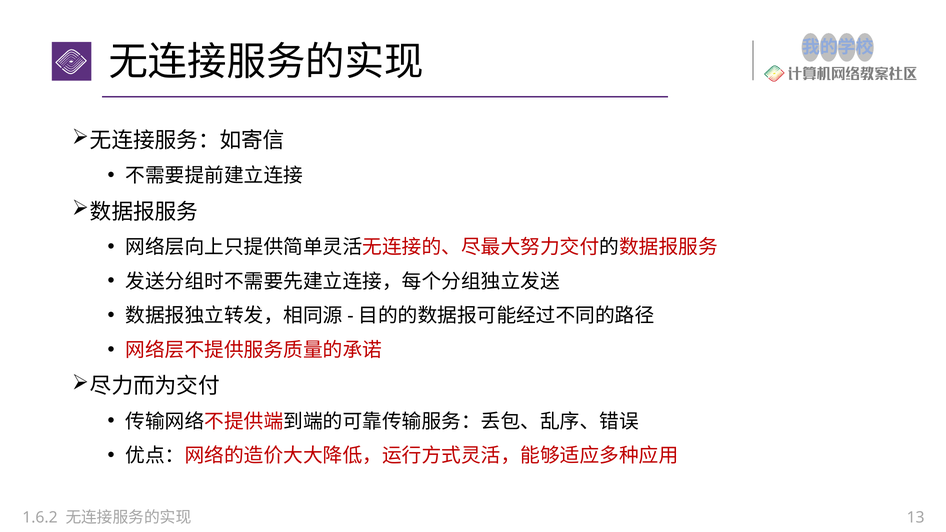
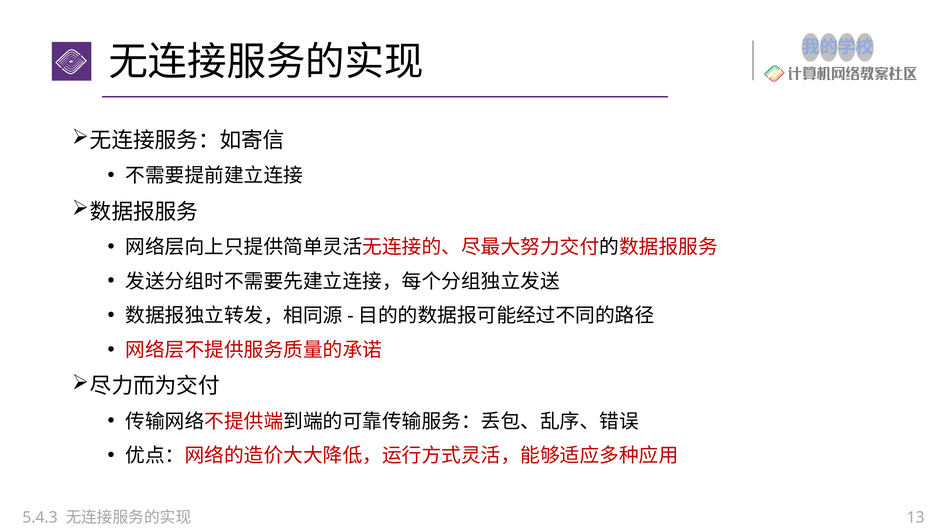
1.6.2: 1.6.2 -> 5.4.3 (40, 518)
